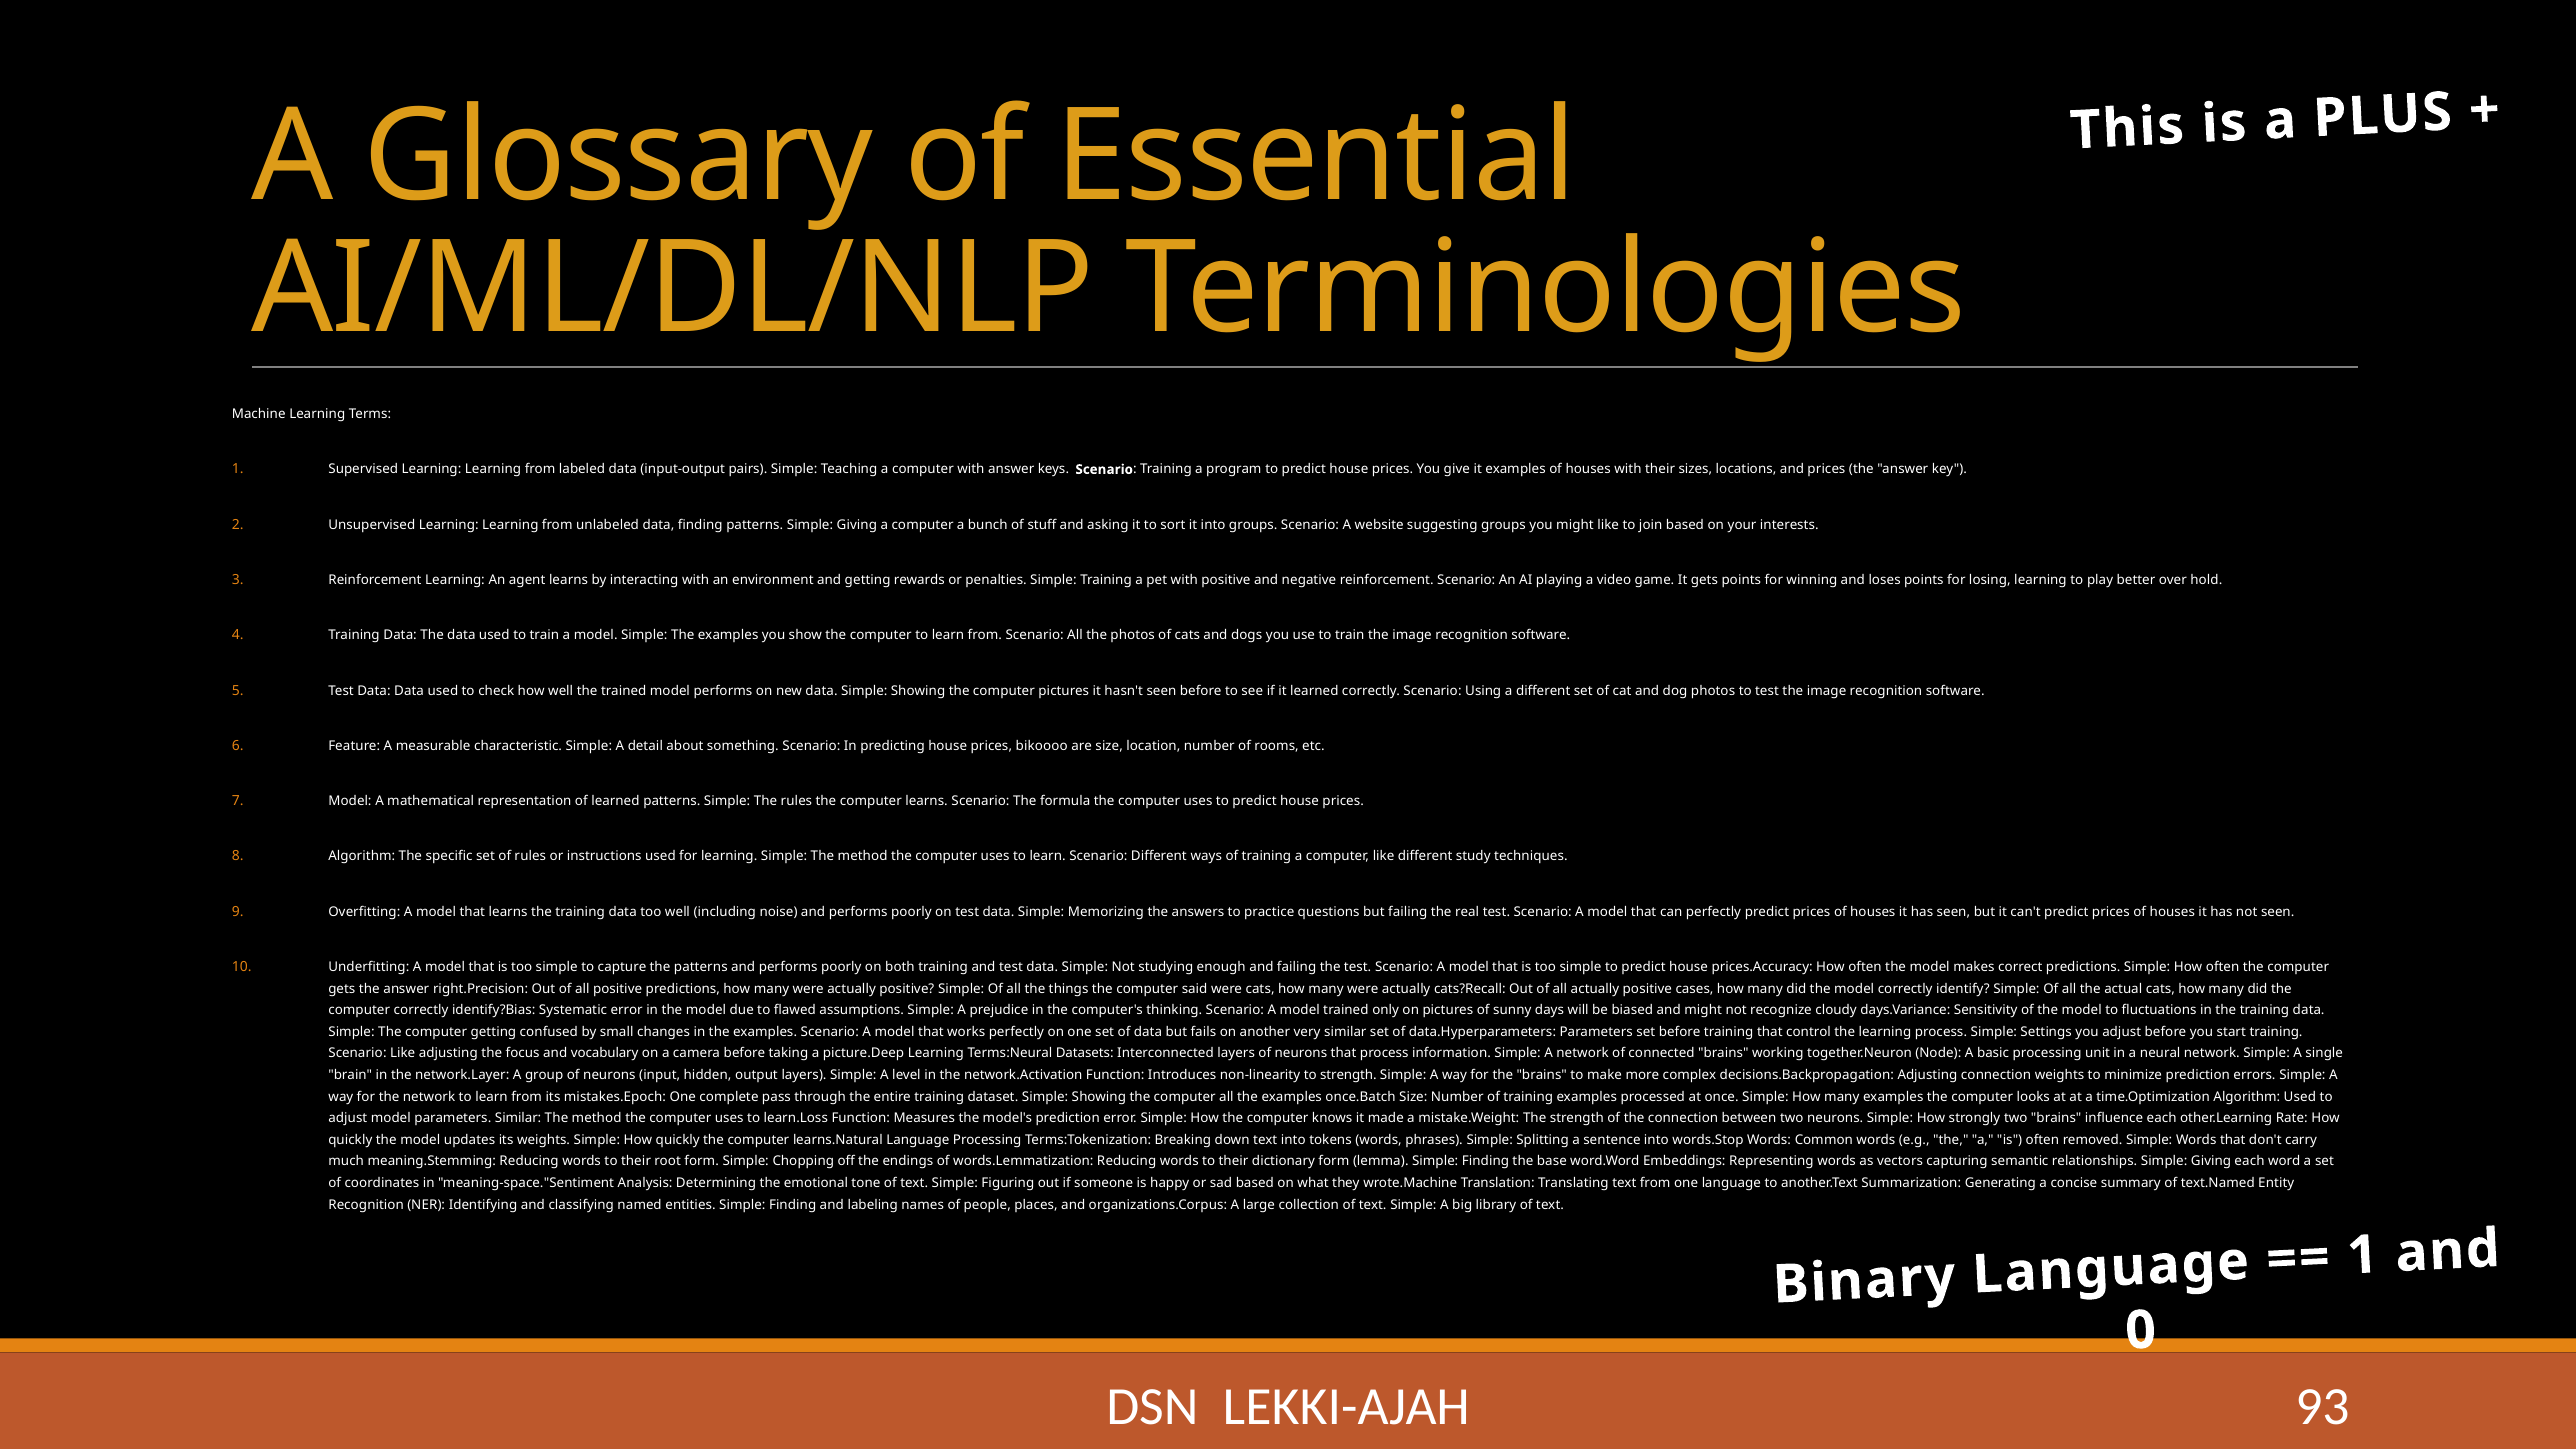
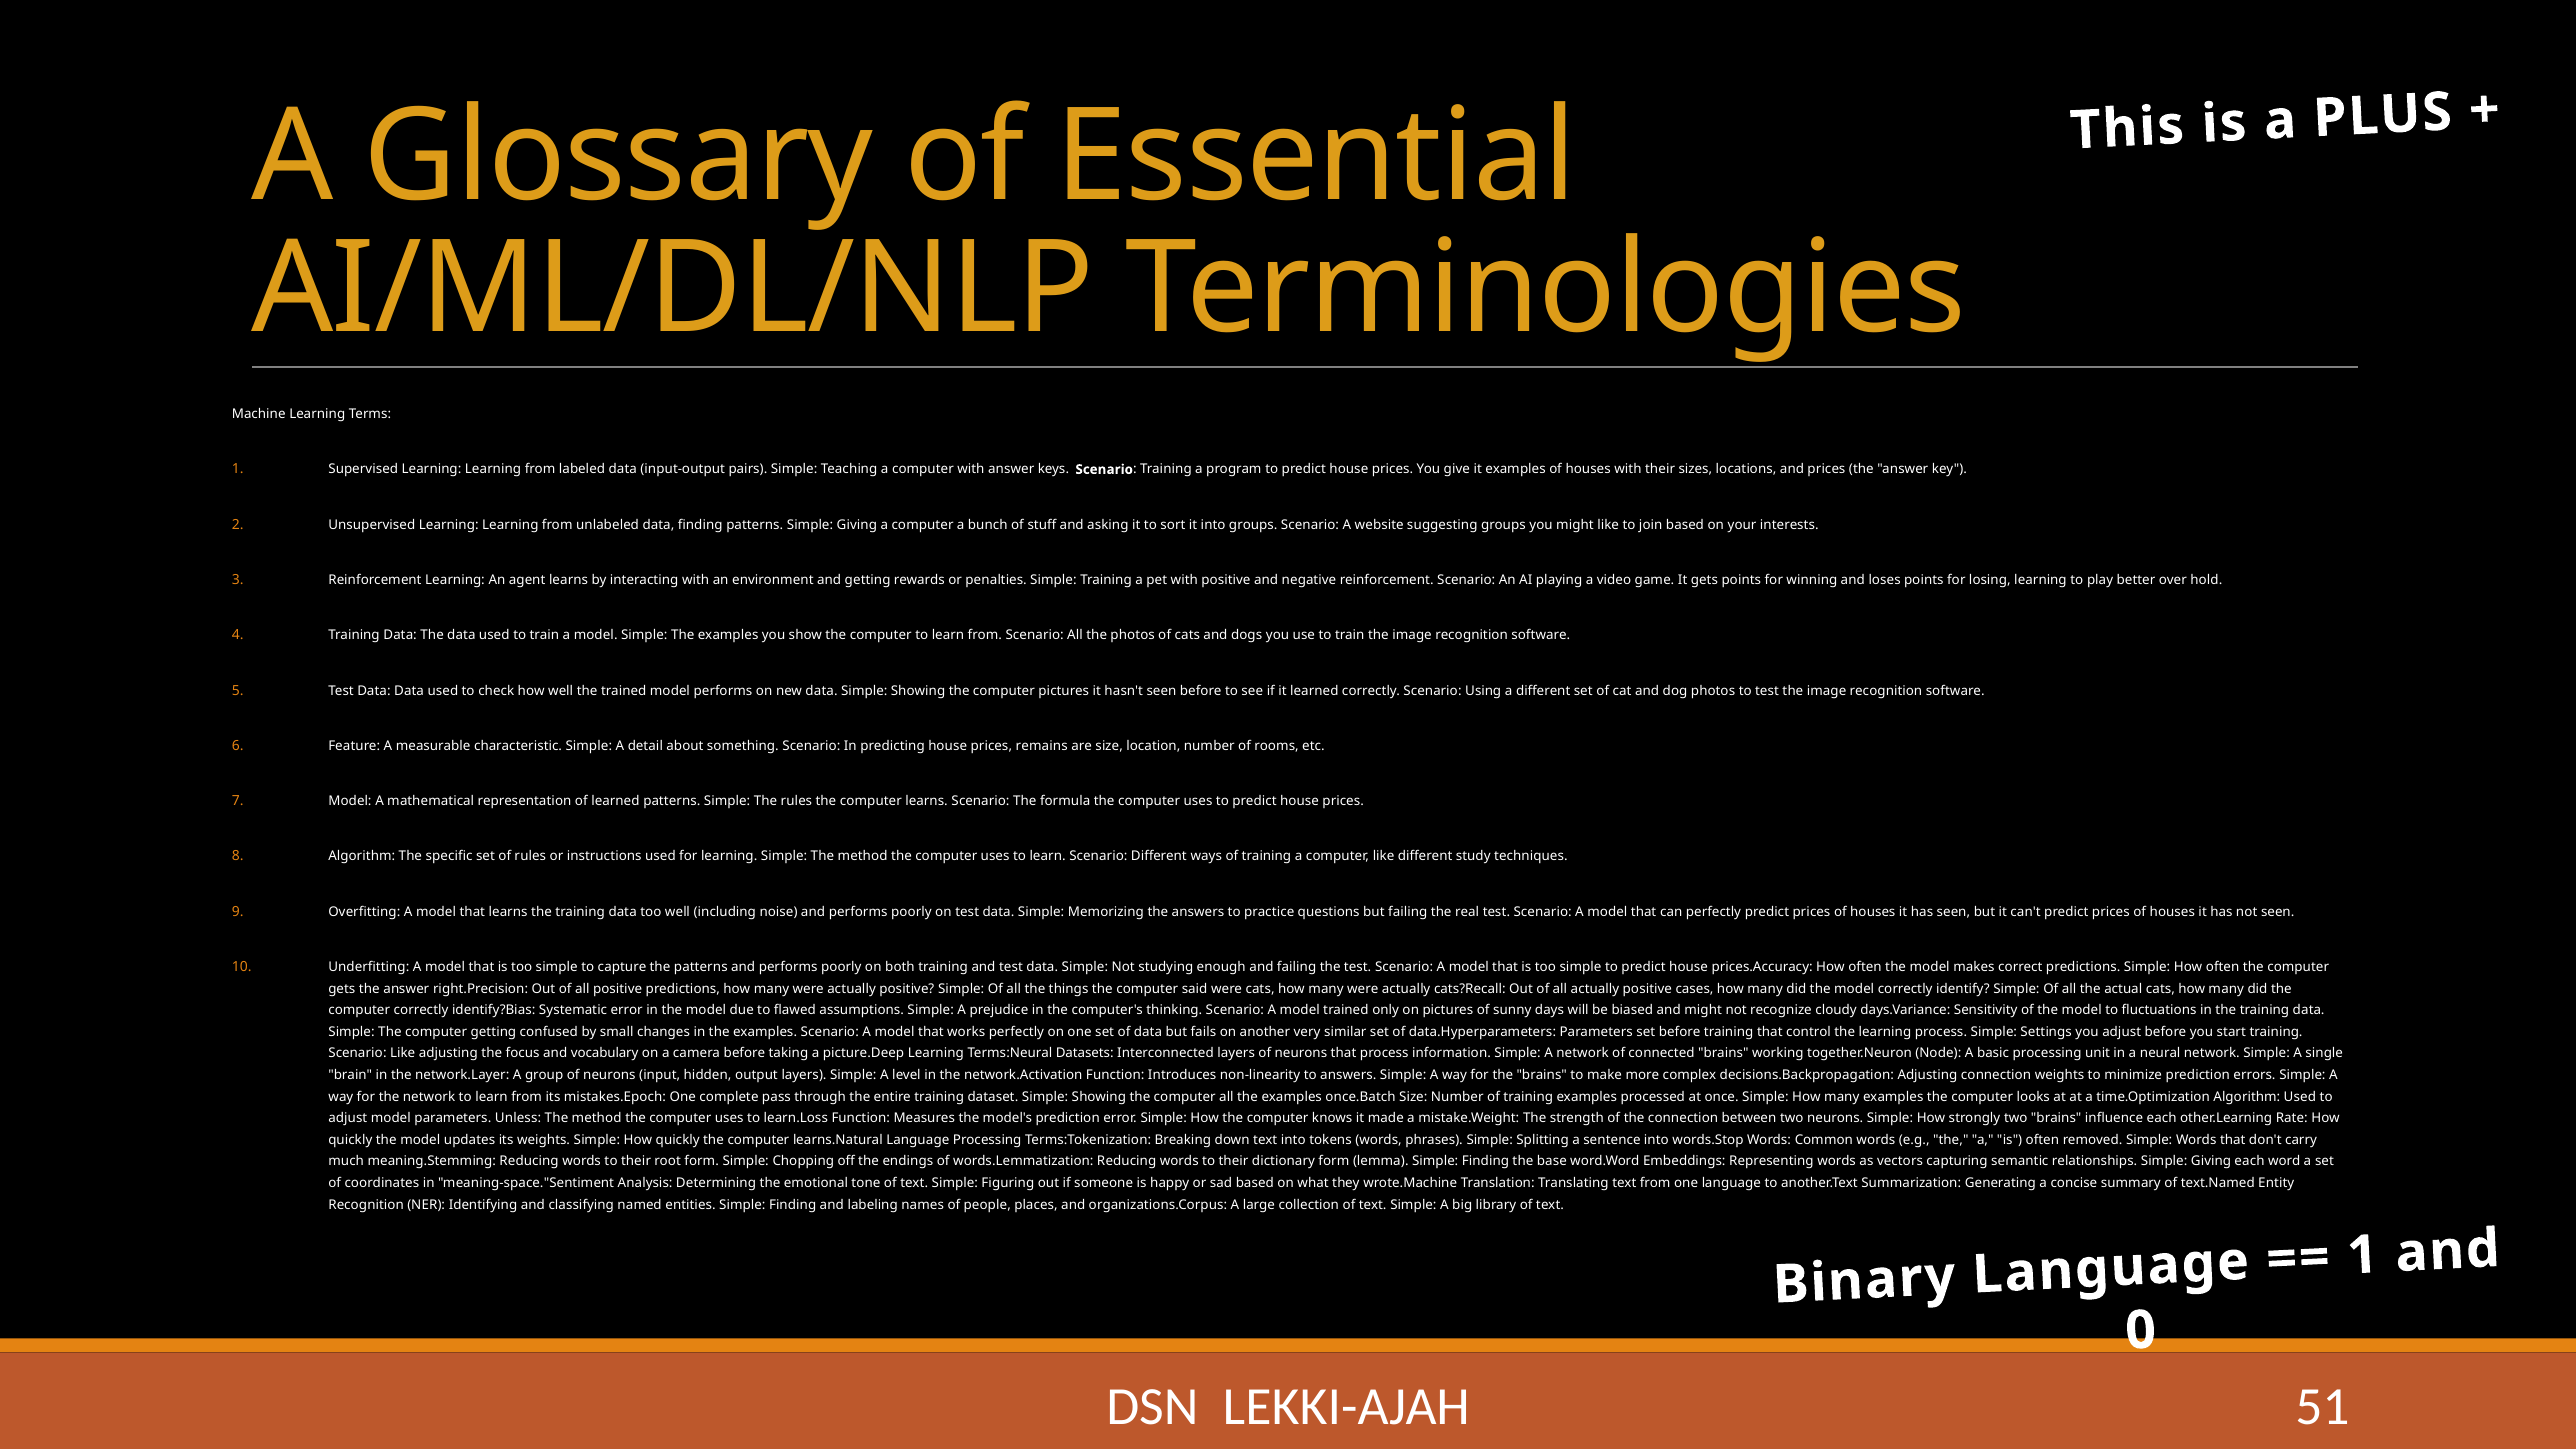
bikoooo: bikoooo -> remains (1042, 746)
to strength: strength -> answers (1348, 1075)
parameters Similar: Similar -> Unless (518, 1118)
93: 93 -> 51 (2322, 1406)
